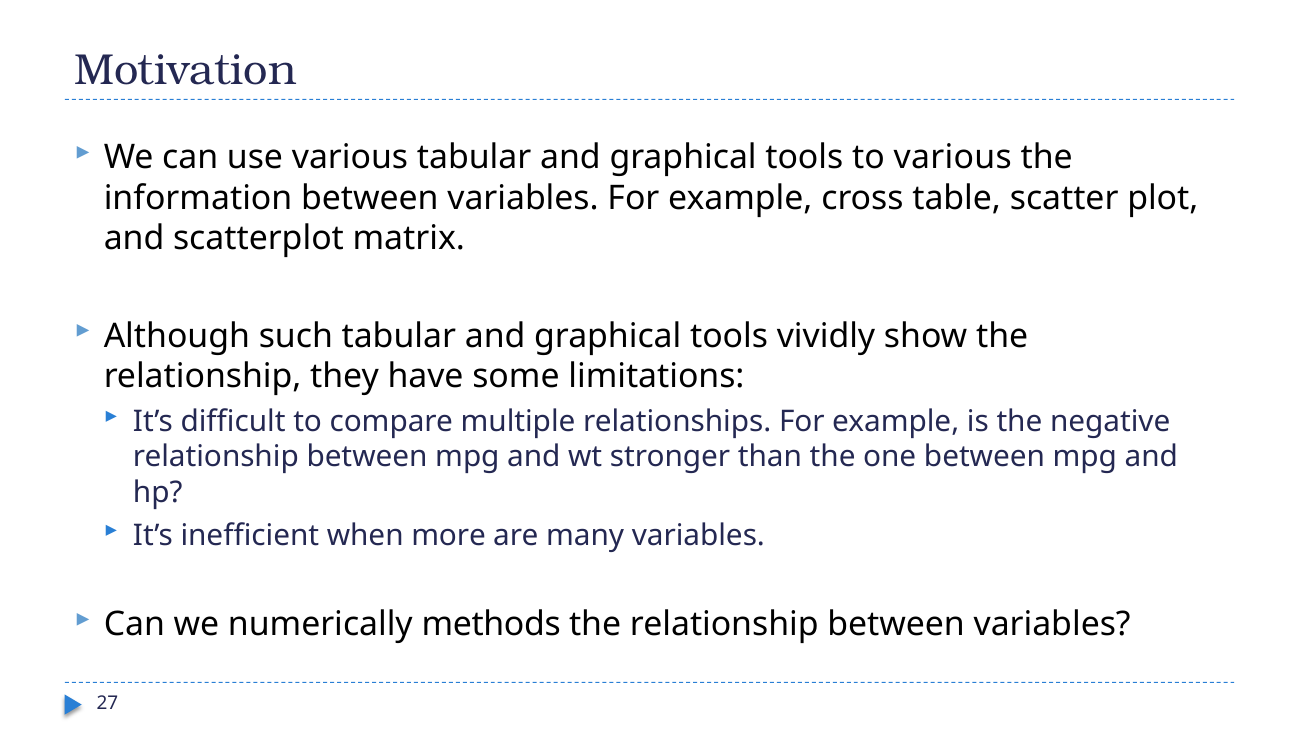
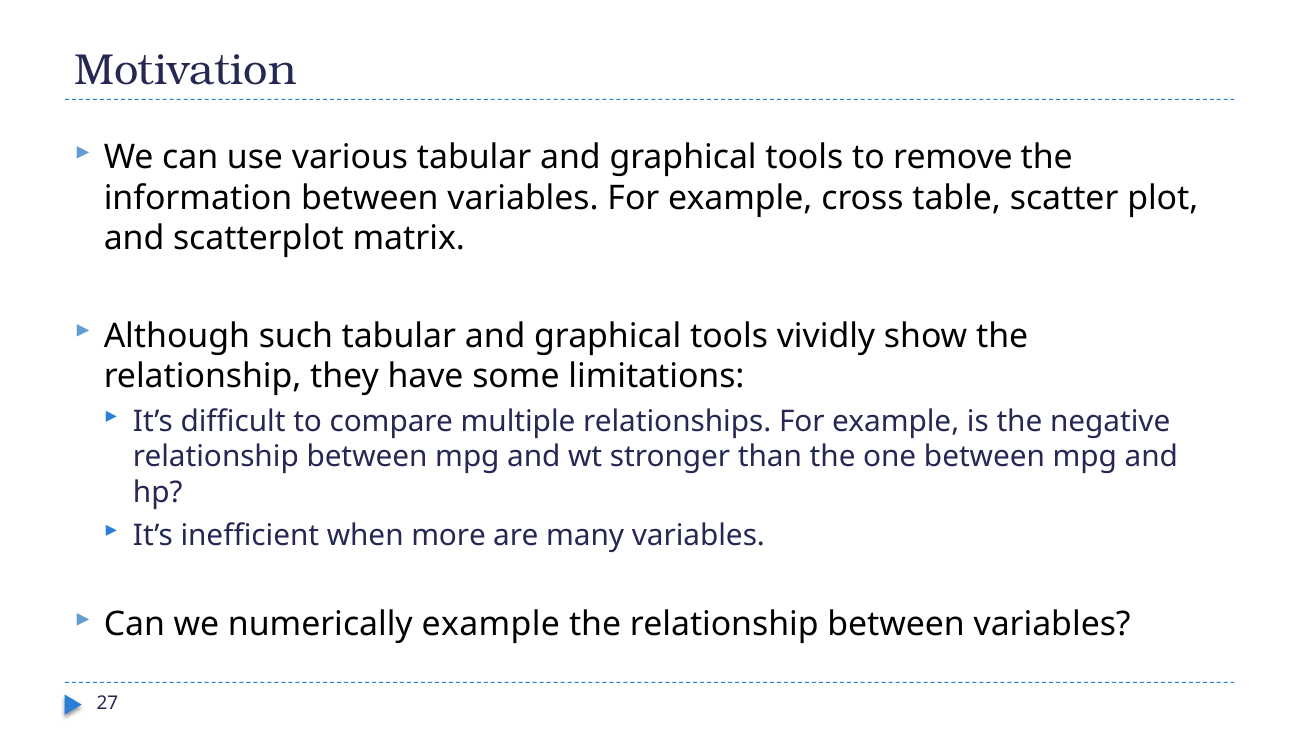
to various: various -> remove (953, 157)
numerically methods: methods -> example (491, 624)
